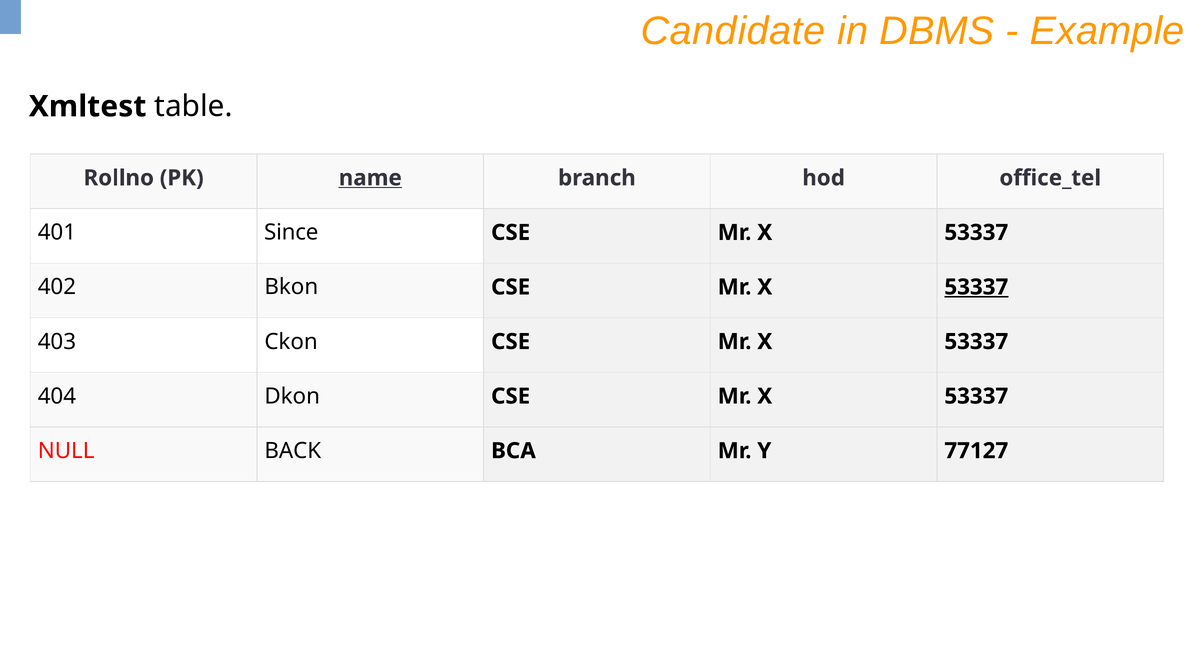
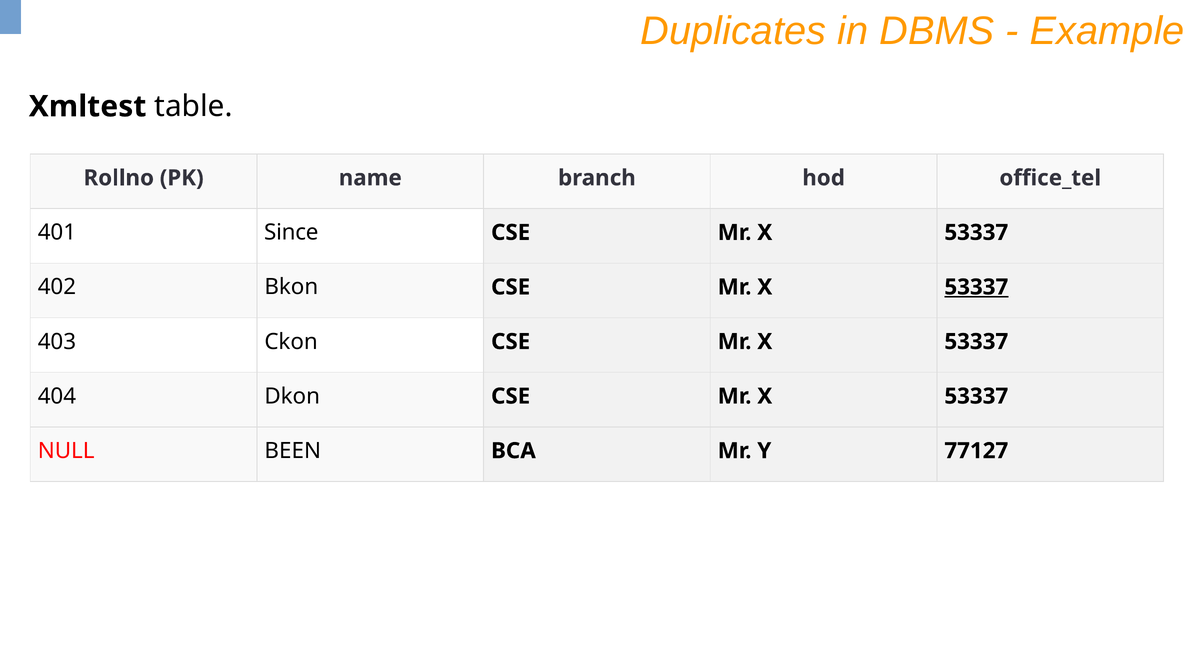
Candidate: Candidate -> Duplicates (733, 31)
name underline: present -> none (370, 178)
BACK: BACK -> BEEN (293, 451)
